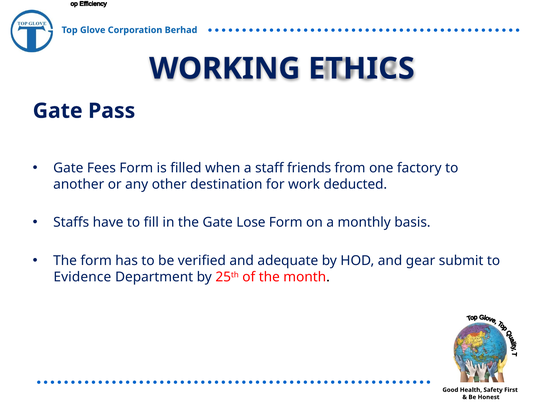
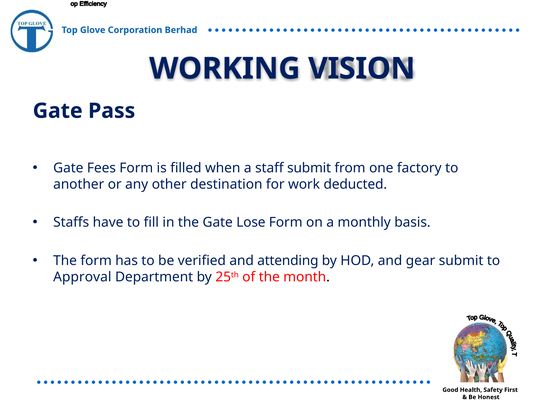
ETHICS: ETHICS -> VISION (362, 69)
staff friends: friends -> submit (309, 168)
adequate: adequate -> attending (288, 261)
Evidence: Evidence -> Approval (82, 277)
